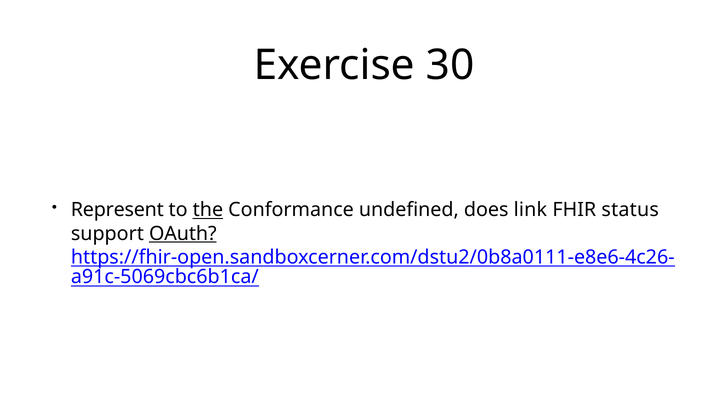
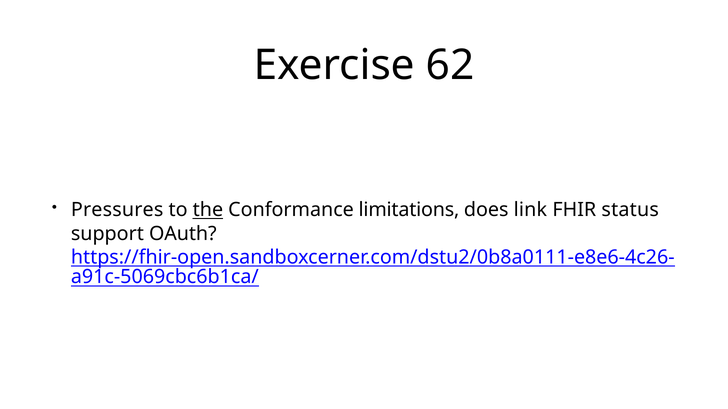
30: 30 -> 62 (450, 66)
Represent: Represent -> Pressures (117, 210)
undefined: undefined -> limitations (409, 210)
OAuth underline: present -> none (183, 234)
